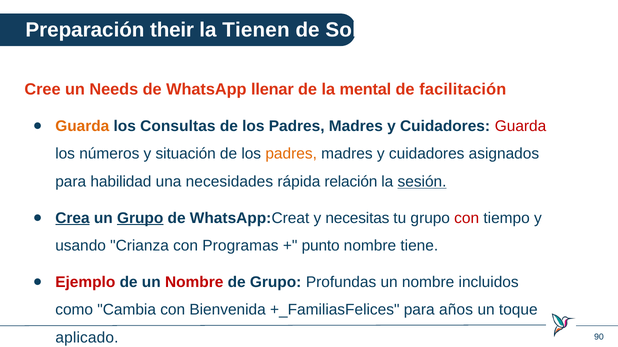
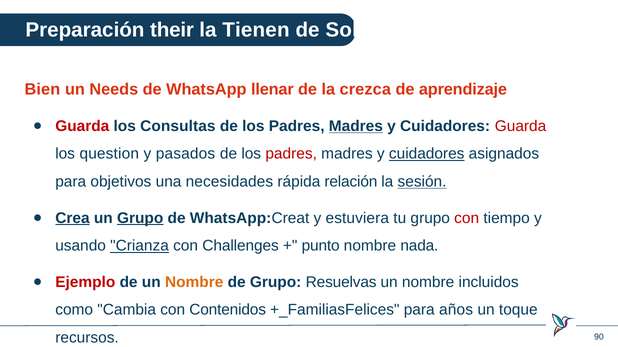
Cree: Cree -> Bien (42, 89)
mental: mental -> crezca (365, 89)
facilitación: facilitación -> aprendizaje (463, 89)
Guarda colour: orange -> red (82, 126)
Madres underline: none -> present (356, 126)
números: números -> question (109, 154)
situación: situación -> pasados (186, 154)
padres colour: orange -> red (291, 154)
cuidadores underline: none -> present (427, 154)
habilidad: habilidad -> objetivos (121, 182)
necesitas: necesitas -> estuviera (357, 218)
Crianza underline: none -> present (140, 246)
Programas: Programas -> Challenges (241, 246)
tiene: tiene -> nada (419, 246)
Nombre colour: red -> orange (194, 283)
Profundas: Profundas -> Resuelvas (341, 283)
Bienvenida: Bienvenida -> Contenidos (228, 310)
aplicado: aplicado -> recursos (87, 338)
